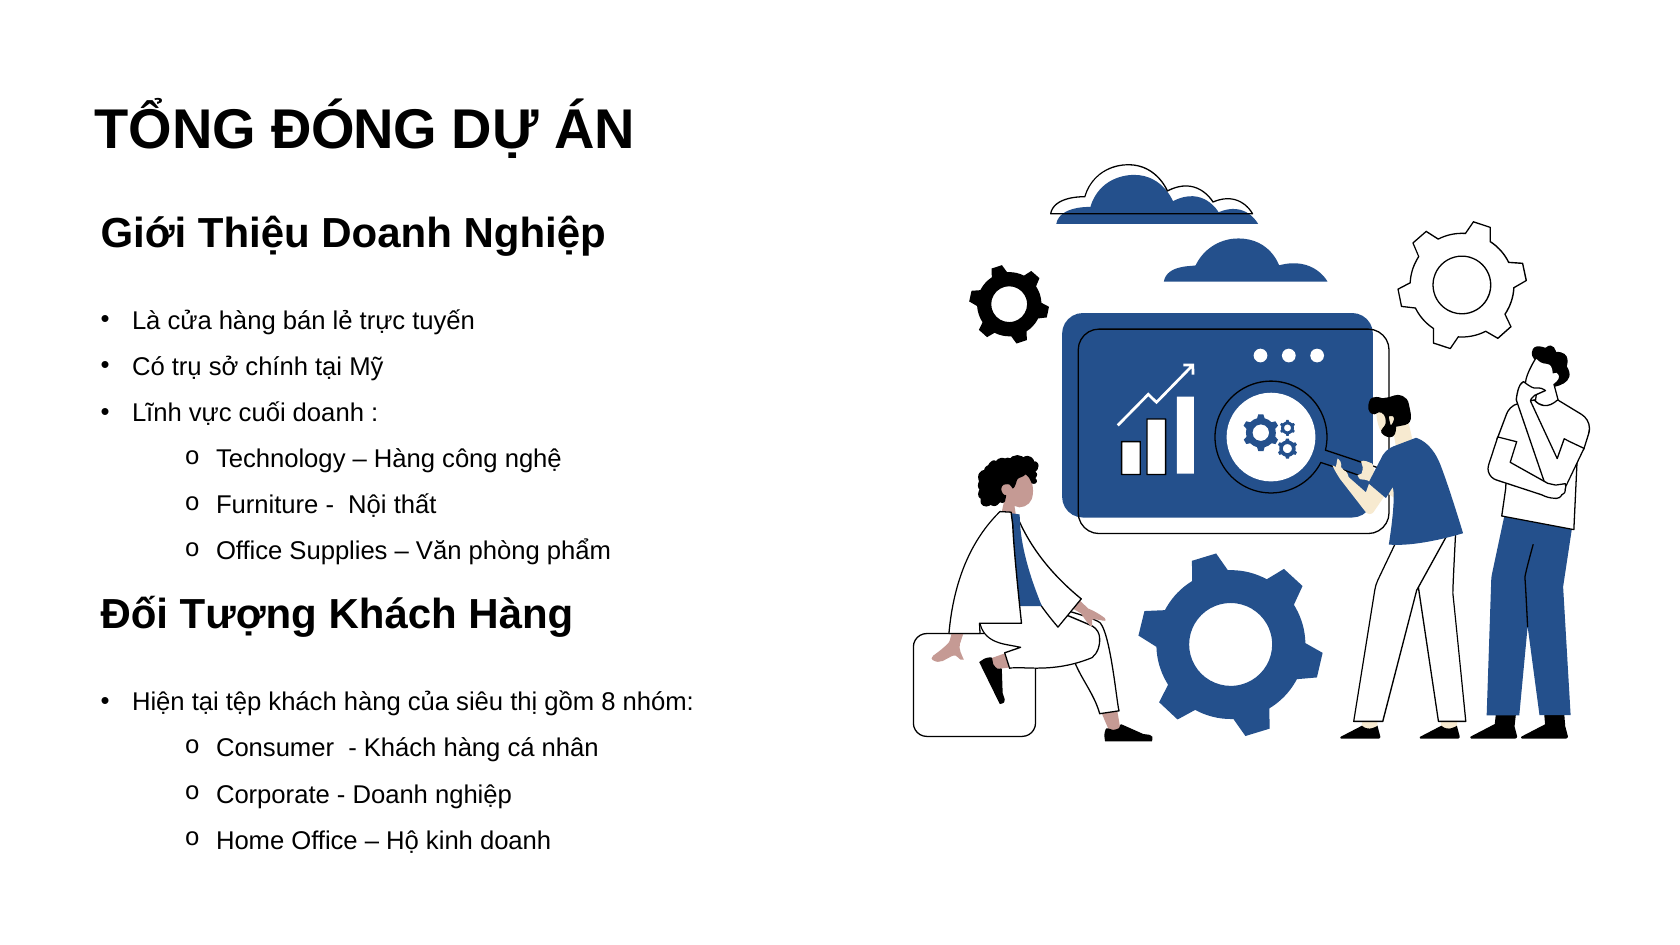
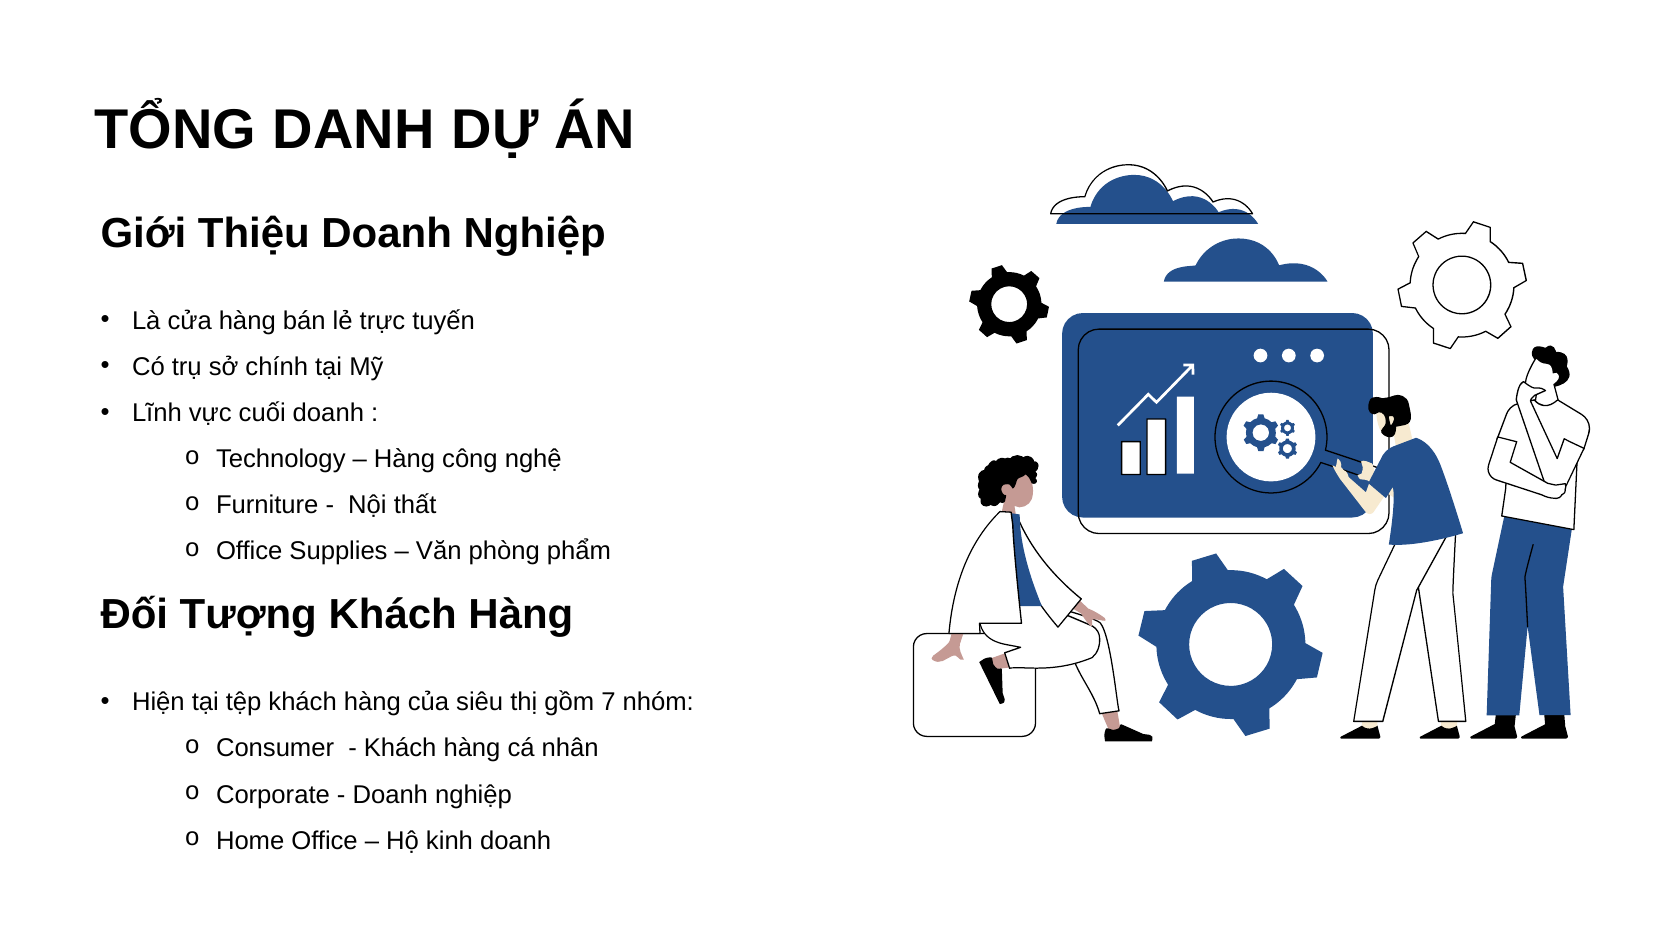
ĐÓNG: ĐÓNG -> DANH (354, 130)
8: 8 -> 7 (608, 702)
